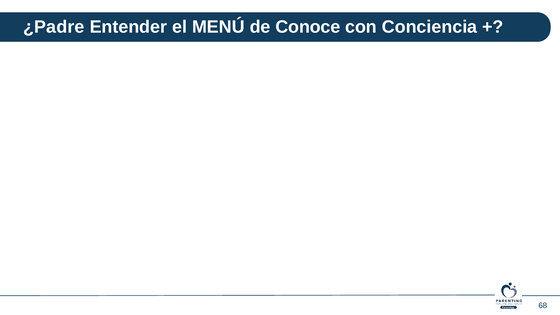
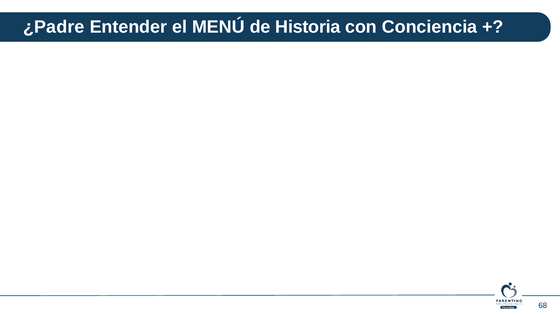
Conoce: Conoce -> Historia (308, 27)
